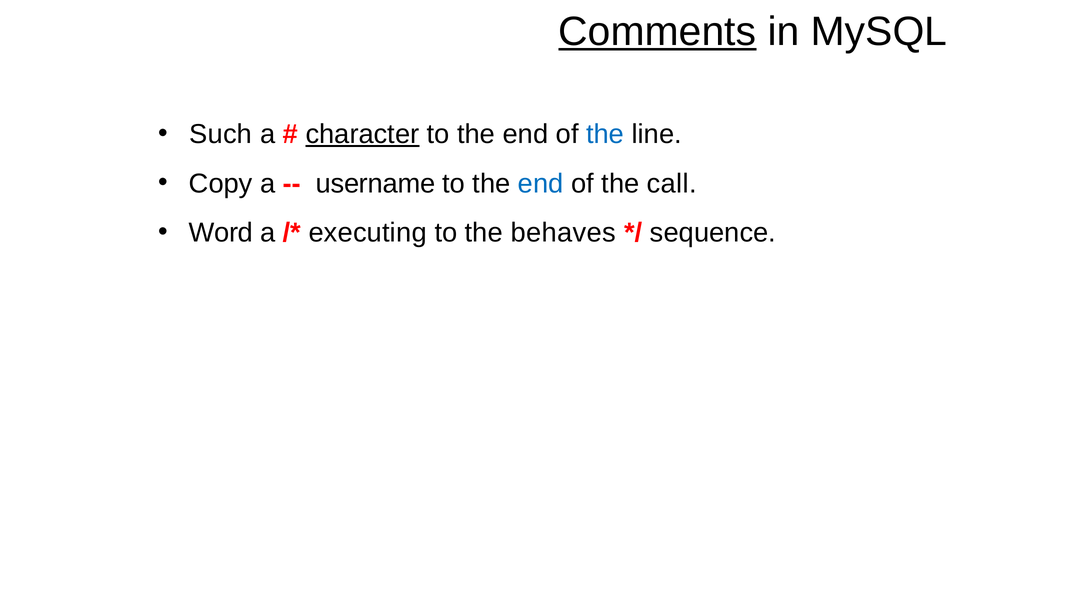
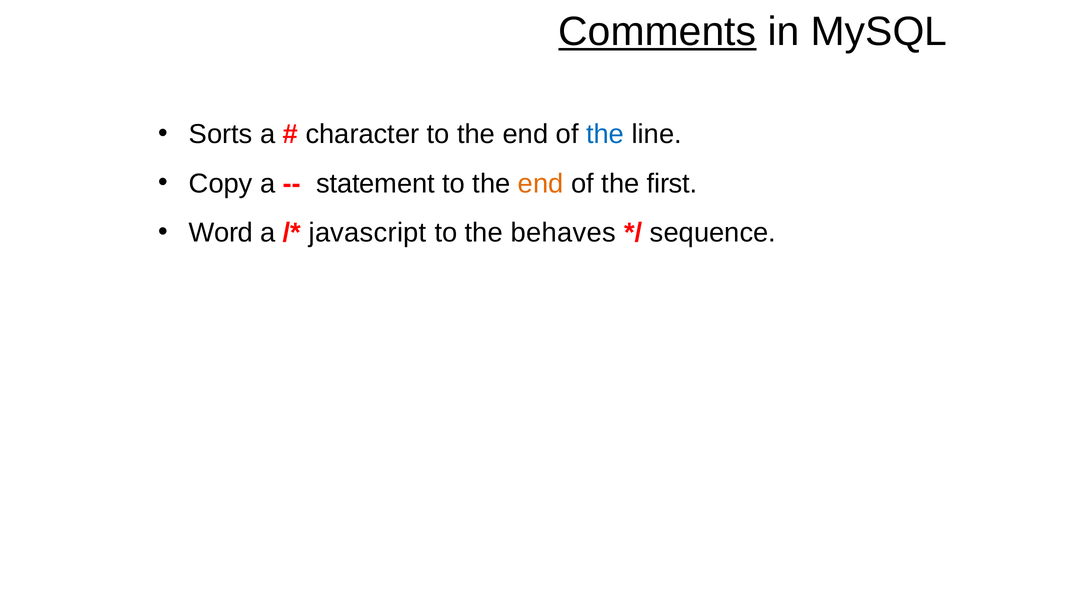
Such: Such -> Sorts (221, 134)
character underline: present -> none (362, 134)
username: username -> statement (375, 183)
end colour: blue -> orange (541, 183)
call: call -> first (672, 183)
executing: executing -> javascript (368, 232)
